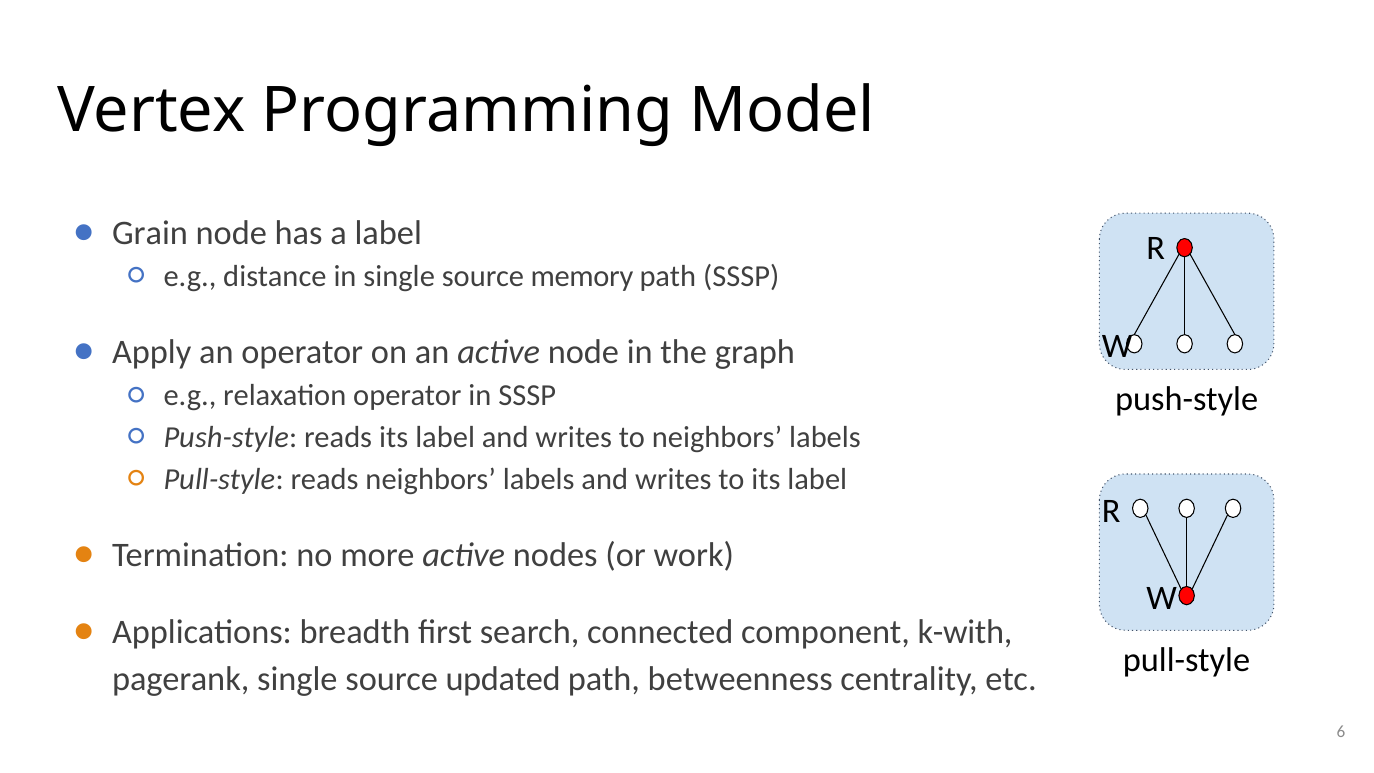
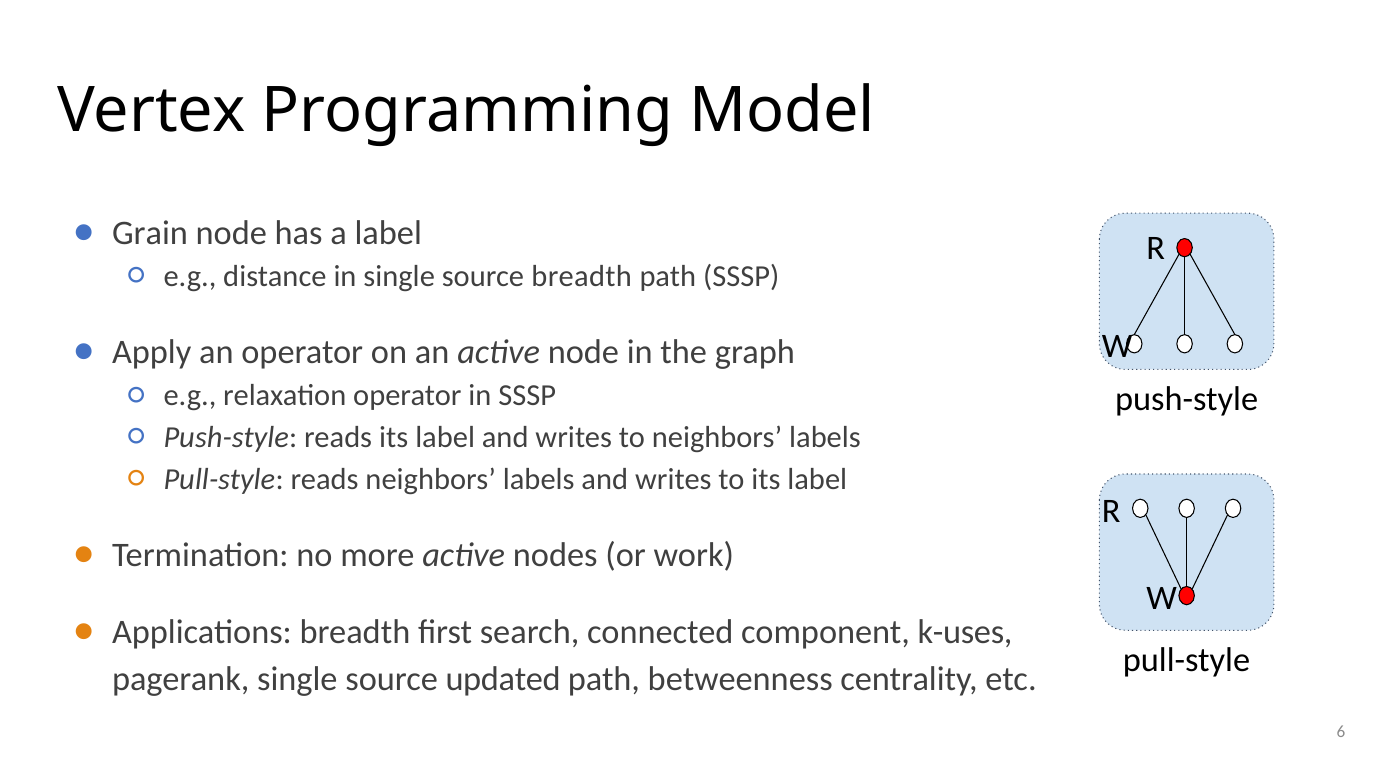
source memory: memory -> breadth (582, 277)
k-with: k-with -> k-uses (965, 632)
